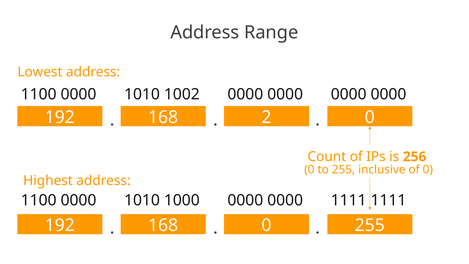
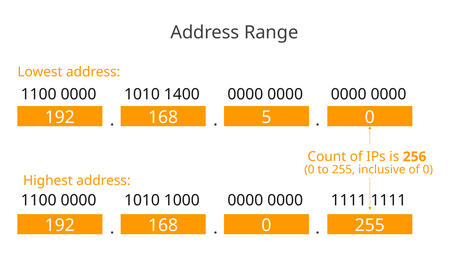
1002: 1002 -> 1400 (182, 94)
2: 2 -> 5 (267, 117)
